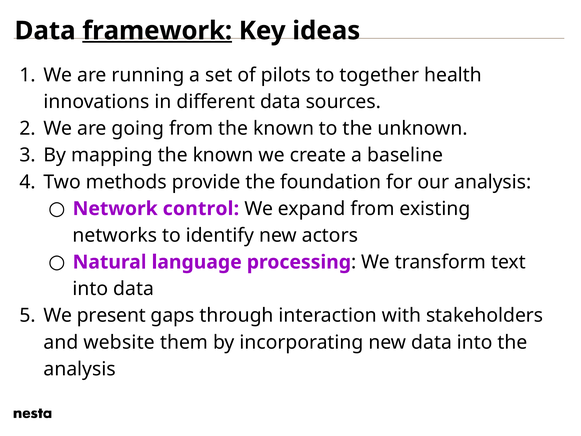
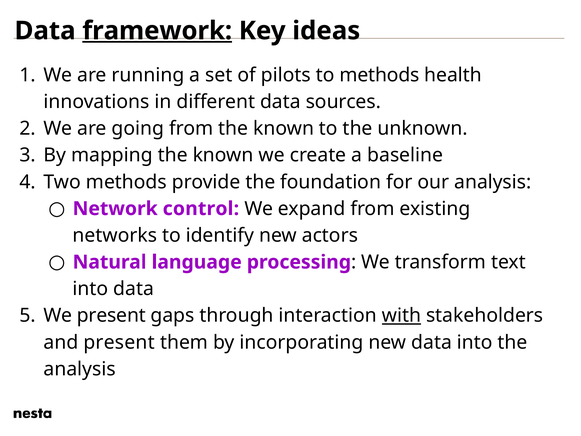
to together: together -> methods (379, 75)
with underline: none -> present (401, 315)
and website: website -> present (119, 342)
